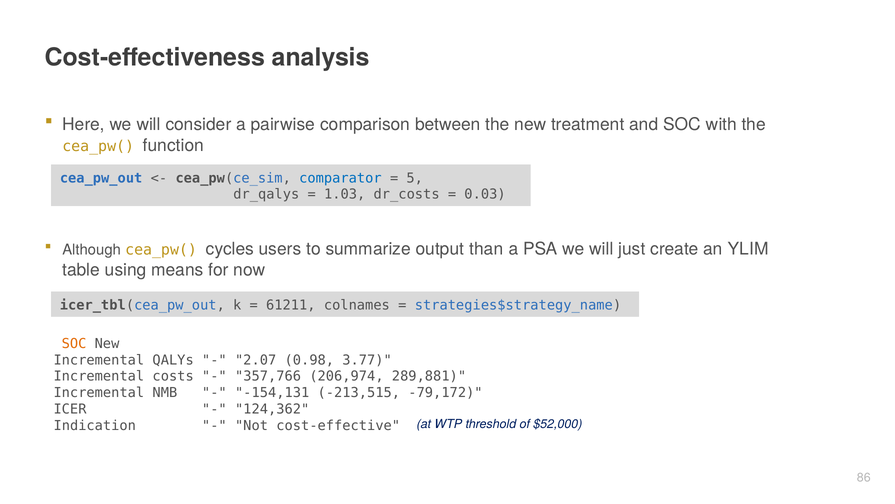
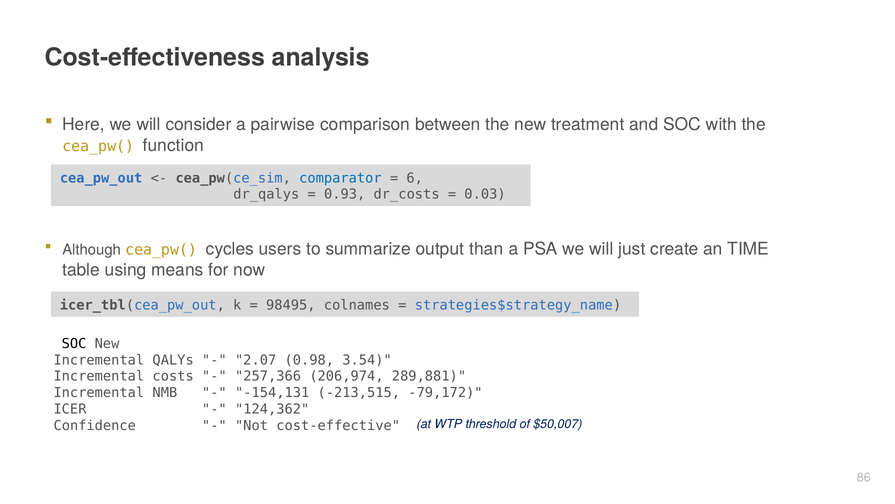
5: 5 -> 6 (415, 178)
1.03: 1.03 -> 0.93 (345, 194)
YLIM: YLIM -> TIME (748, 249)
61211: 61211 -> 98495 (291, 305)
SOC colour: orange -> black (74, 343)
3.77: 3.77 -> 3.54 (367, 360)
357,766: 357,766 -> 257,366 (268, 376)
Indication: Indication -> Confidence (95, 425)
$52,000: $52,000 -> $50,007 (558, 424)
